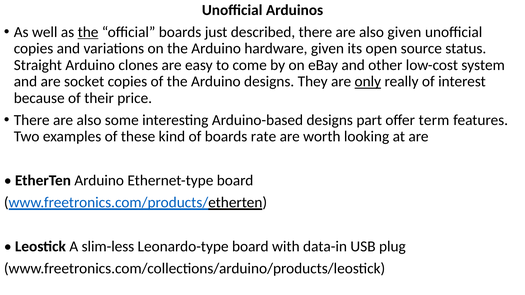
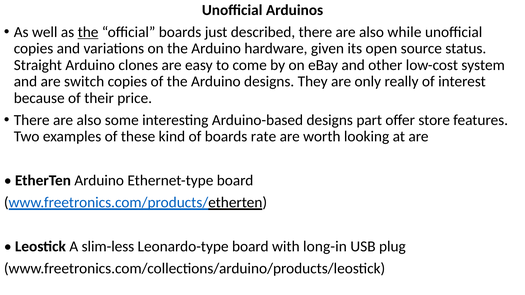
also given: given -> while (404, 32)
socket: socket -> switch (84, 82)
only underline: present -> none (368, 82)
term: term -> store (434, 120)
data-in: data-in -> long-in (325, 247)
